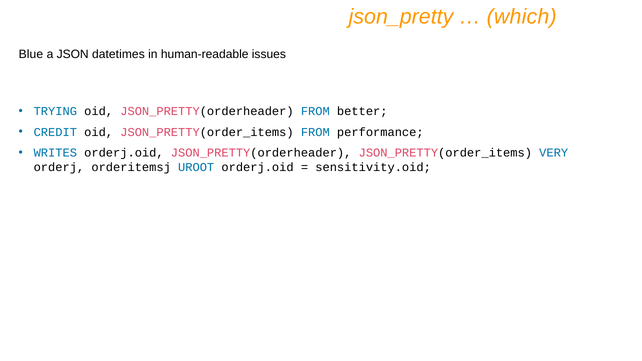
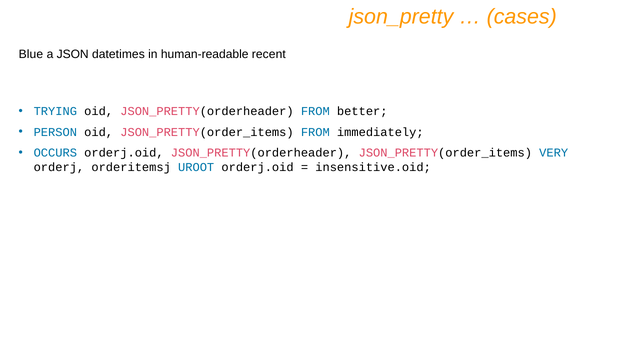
which: which -> cases (522, 17)
issues: issues -> recent (269, 55)
CREDIT: CREDIT -> PERSON (55, 132)
performance: performance -> immediately (380, 132)
WRITES: WRITES -> OCCURS (55, 153)
sensitivity.oid: sensitivity.oid -> insensitive.oid (373, 168)
